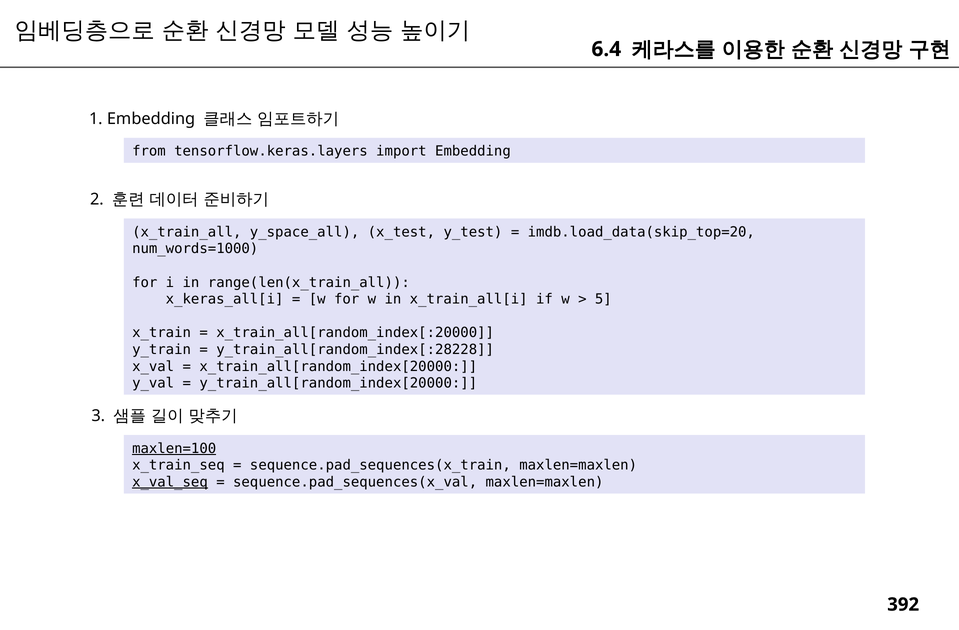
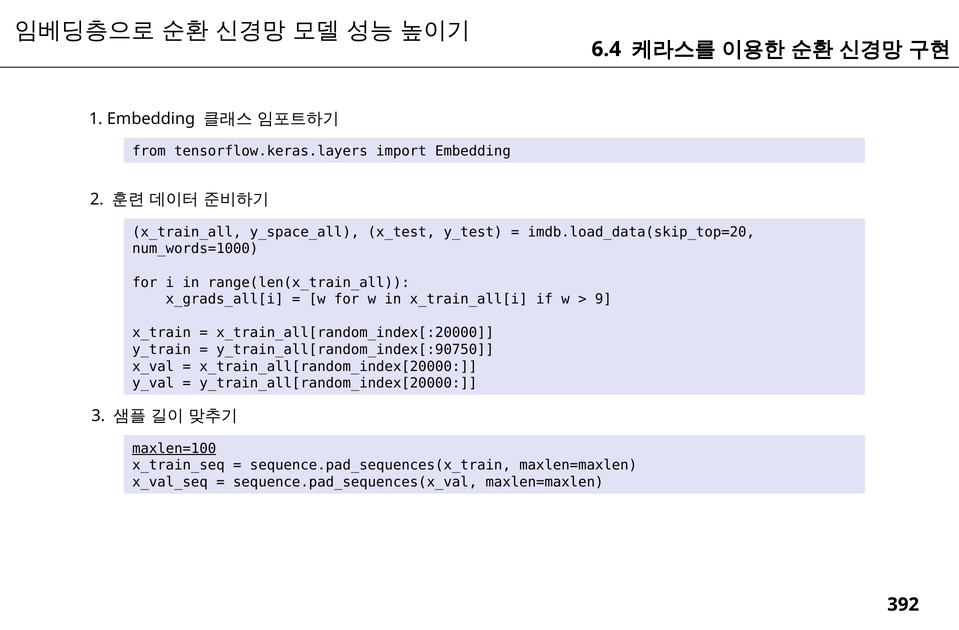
x_keras_all[i: x_keras_all[i -> x_grads_all[i (225, 299)
5: 5 -> 9 (603, 299)
y_train_all[random_index[:28228: y_train_all[random_index[:28228 -> y_train_all[random_index[:90750 (355, 350)
x_val_seq underline: present -> none (170, 482)
